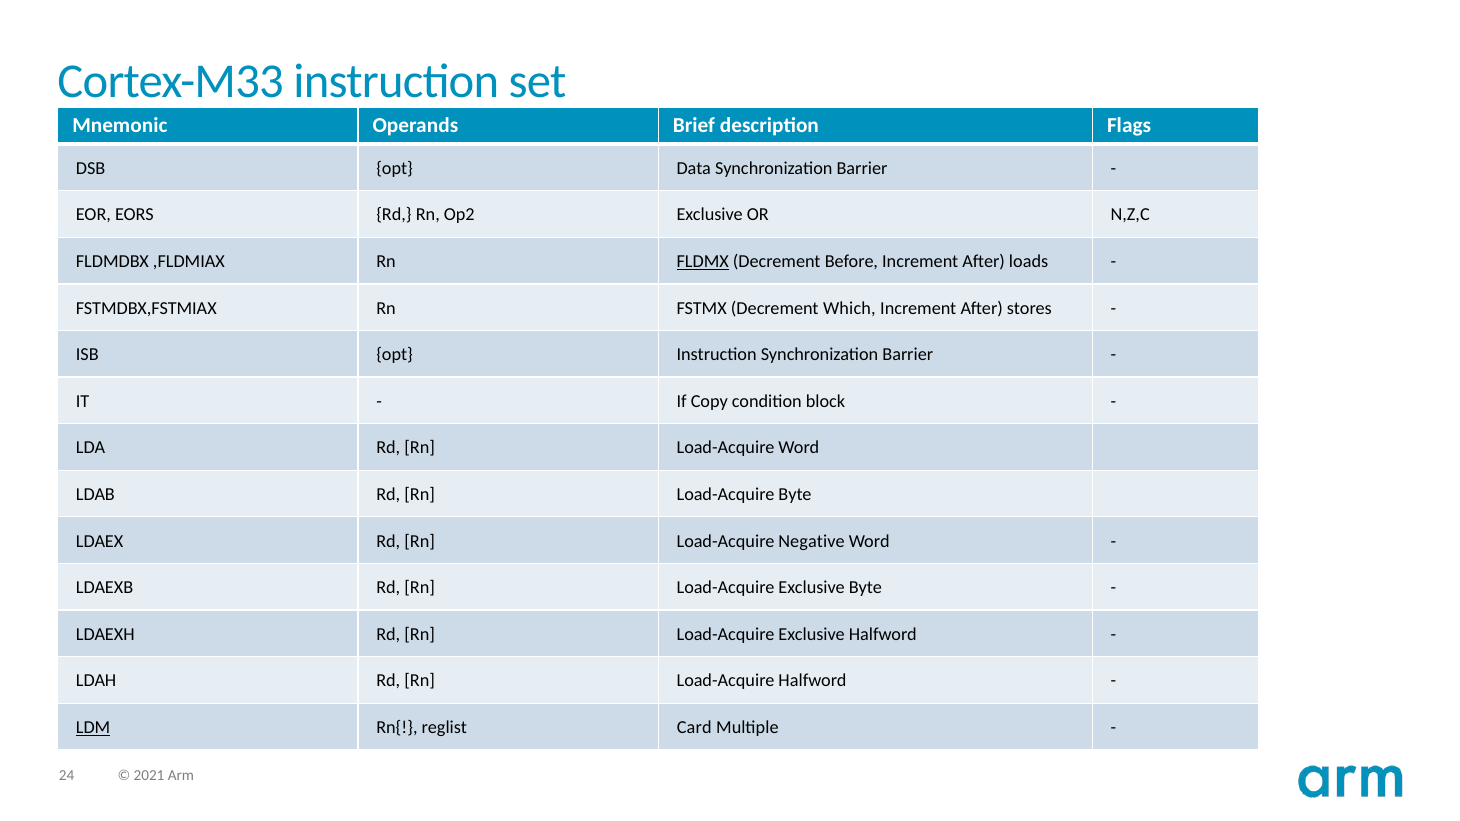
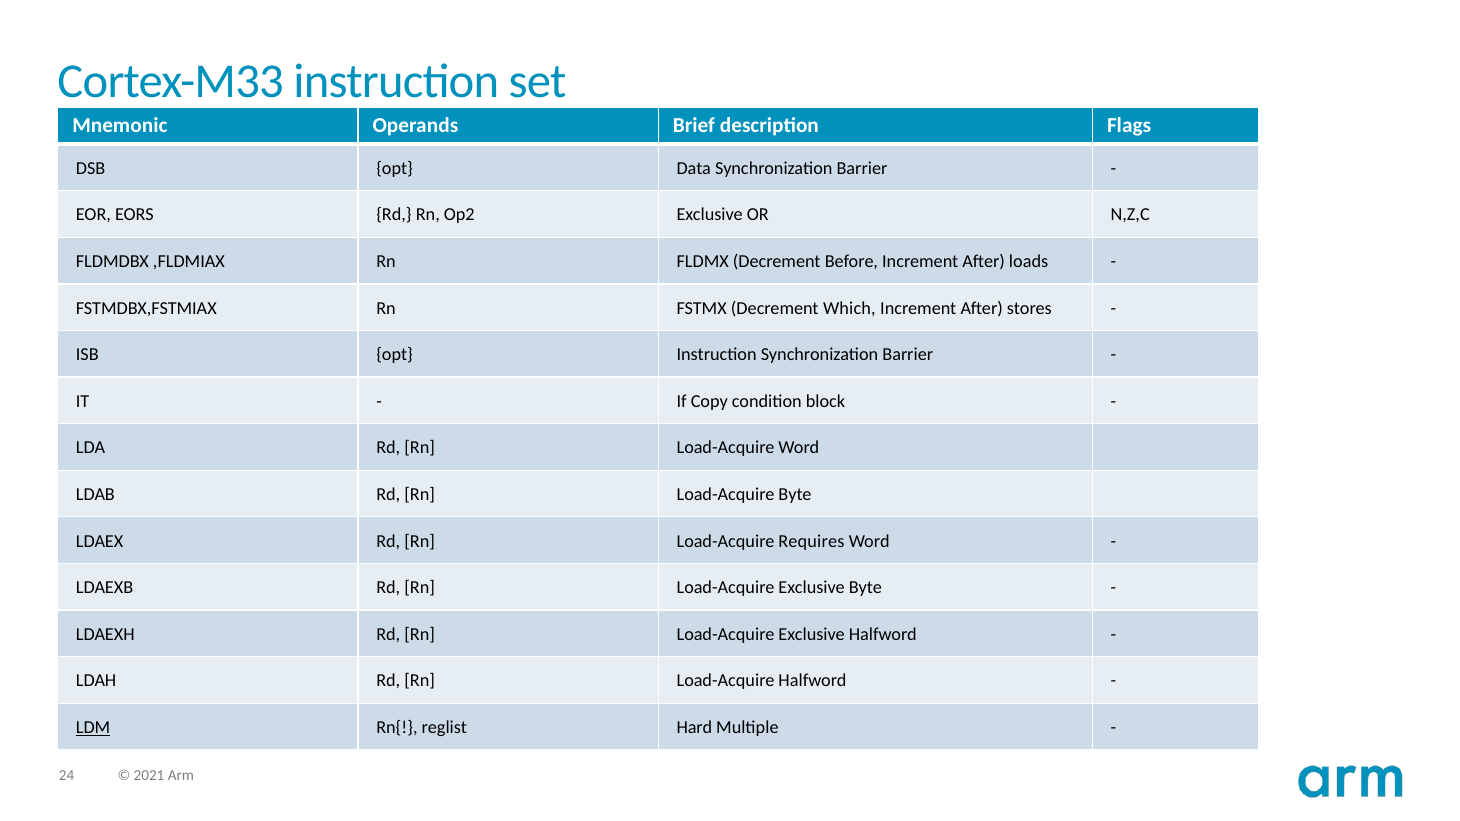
FLDMX underline: present -> none (703, 262)
Negative: Negative -> Requires (811, 541)
Card: Card -> Hard (694, 728)
